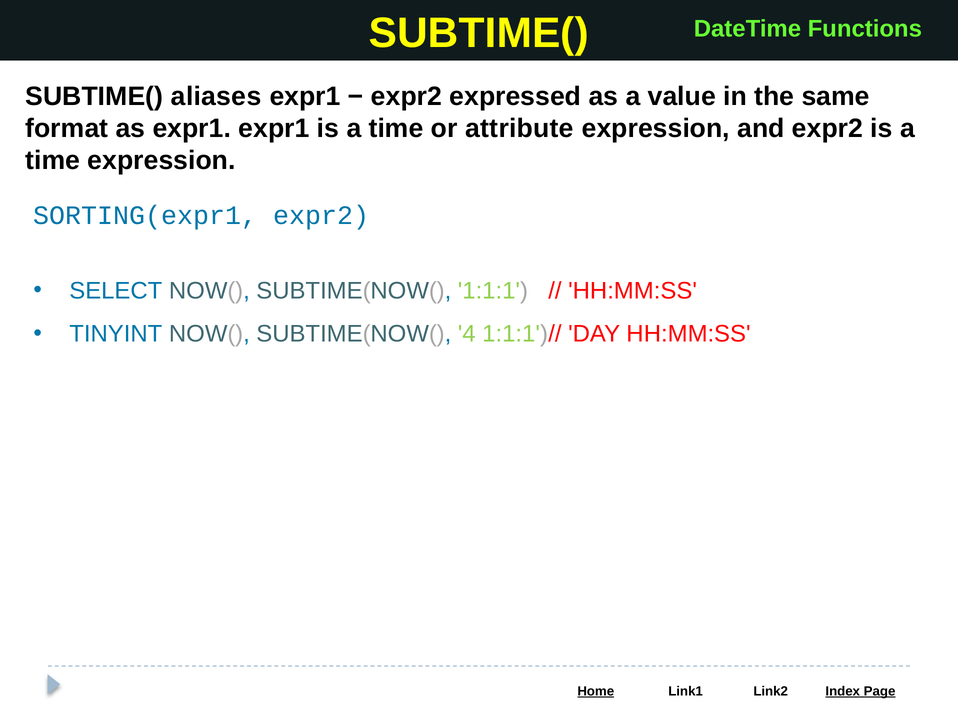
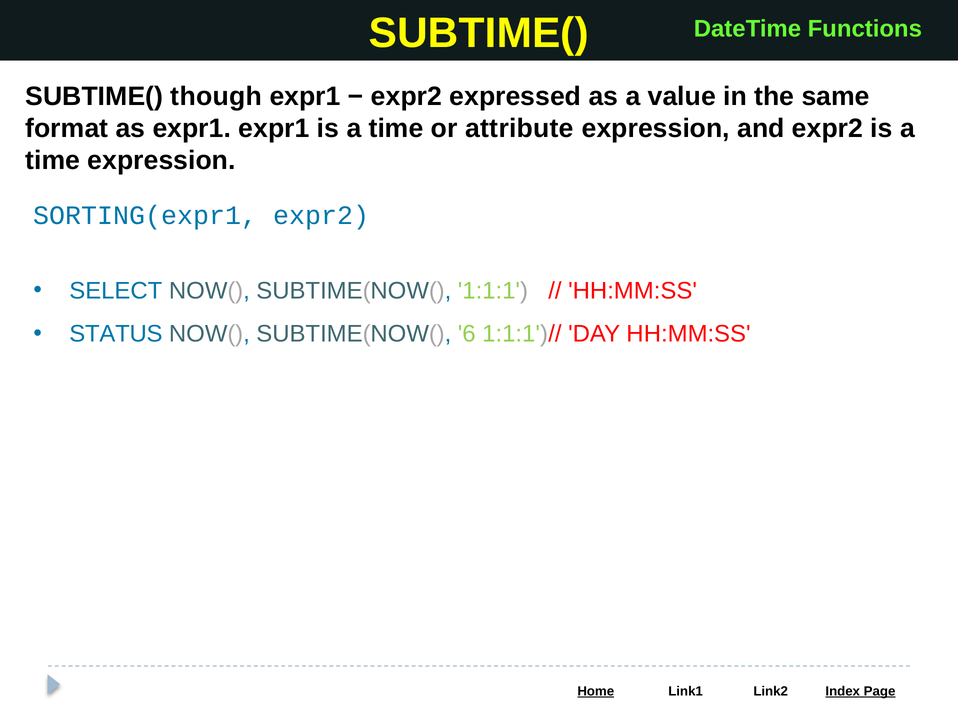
aliases: aliases -> though (216, 96)
TINYINT: TINYINT -> STATUS (116, 334)
4: 4 -> 6 (467, 334)
